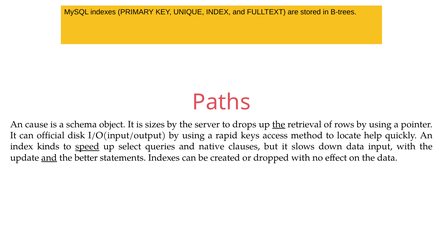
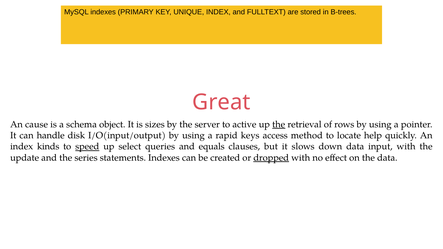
Paths: Paths -> Great (221, 102)
drops: drops -> active (244, 125)
official: official -> handle (51, 136)
native: native -> equals (212, 147)
and underline: present -> none (49, 158)
better: better -> series (86, 158)
dropped underline: none -> present (271, 158)
